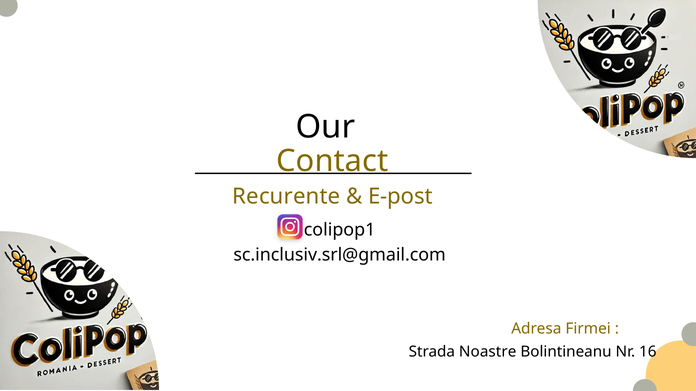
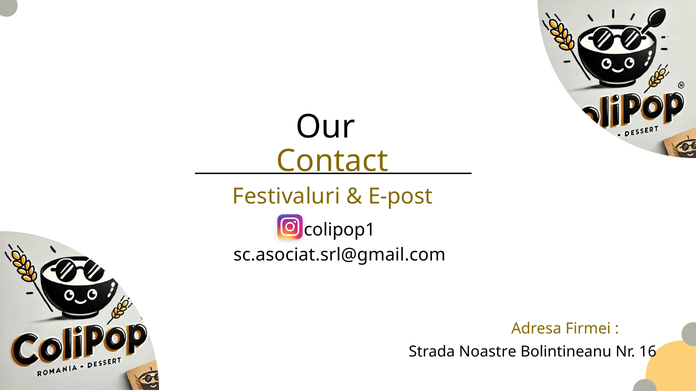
Recurente: Recurente -> Festivaluri (286, 197)
sc.inclusiv.srl@gmail.com: sc.inclusiv.srl@gmail.com -> sc.asociat.srl@gmail.com (340, 255)
